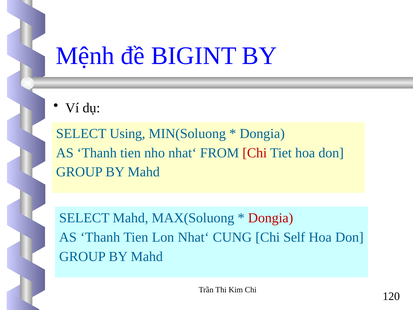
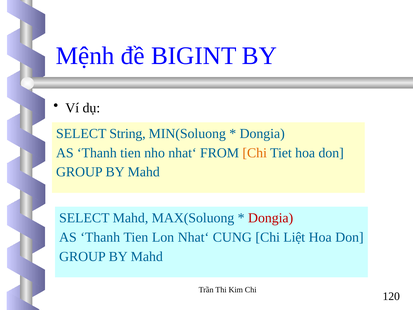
Using: Using -> String (127, 133)
Chi colour: red -> orange (255, 153)
Self: Self -> Liệt (294, 237)
